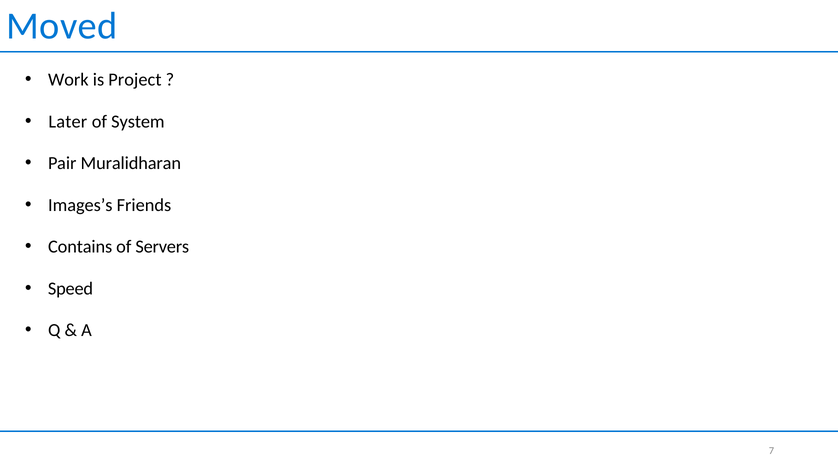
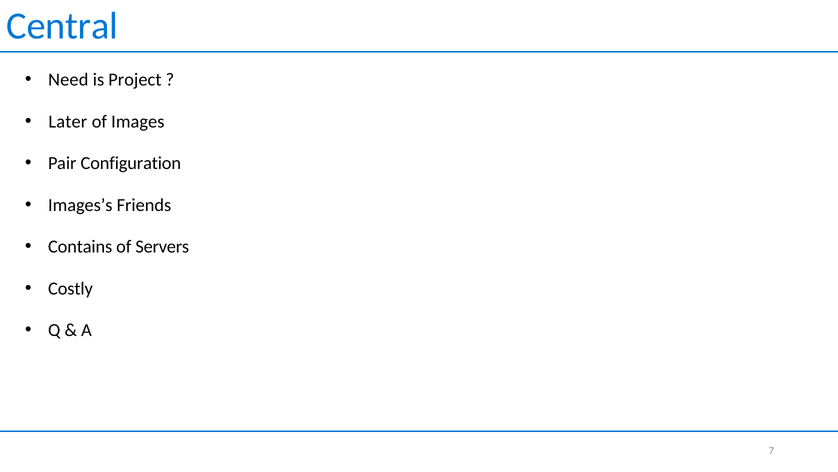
Moved: Moved -> Central (62, 26)
Work: Work -> Need (68, 80)
System: System -> Images (138, 121)
Muralidharan: Muralidharan -> Configuration (131, 163)
Speed: Speed -> Costly (70, 288)
